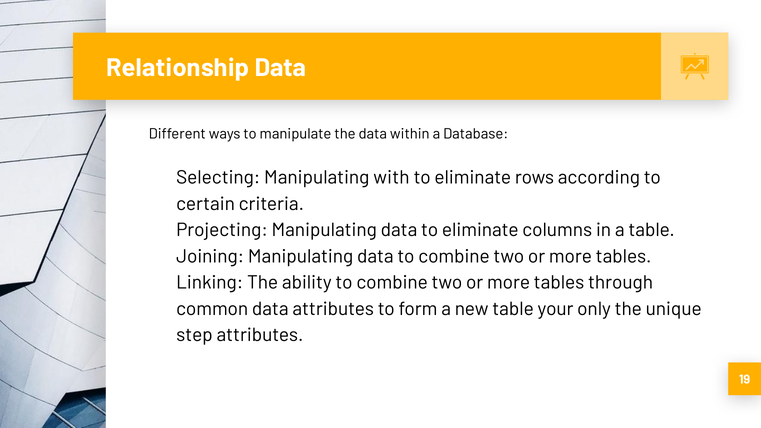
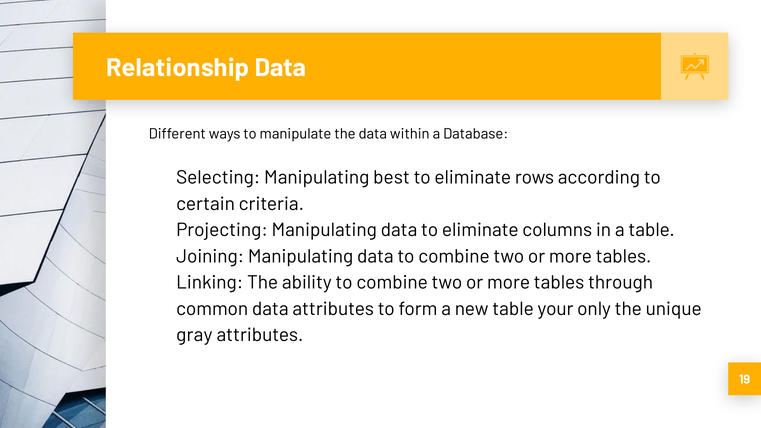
with: with -> best (392, 178)
step: step -> gray (194, 335)
